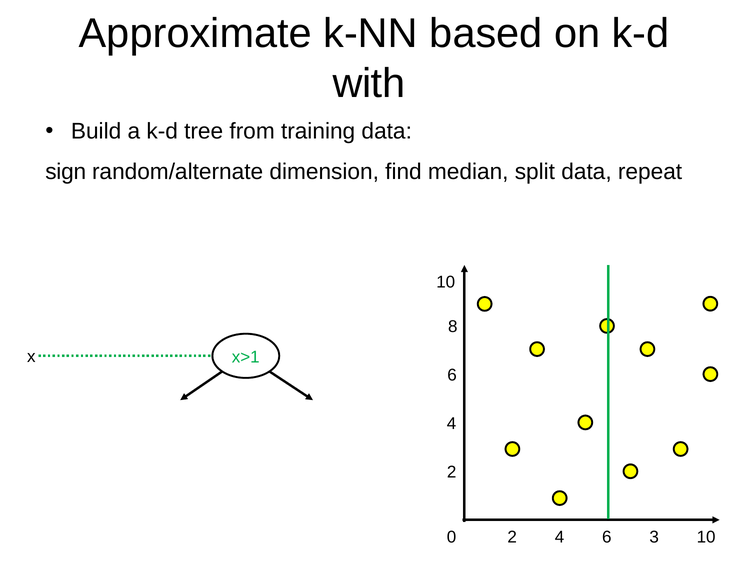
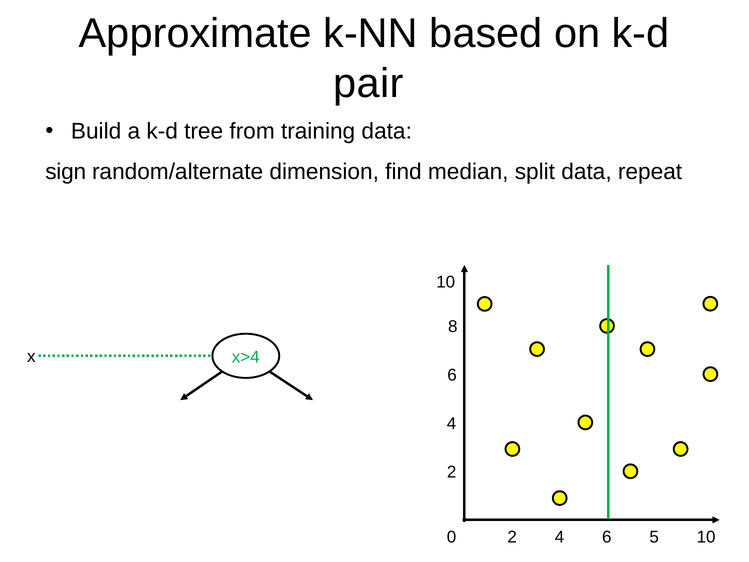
with: with -> pair (368, 83)
x>1: x>1 -> x>4 (246, 357)
3: 3 -> 5 (654, 537)
